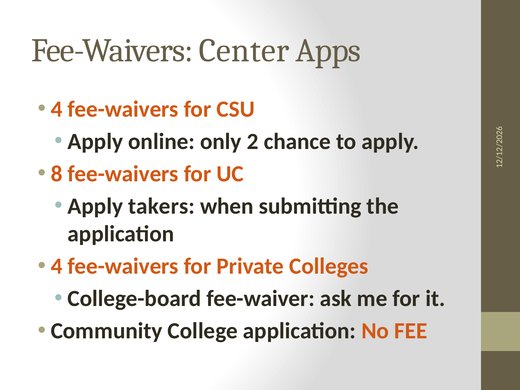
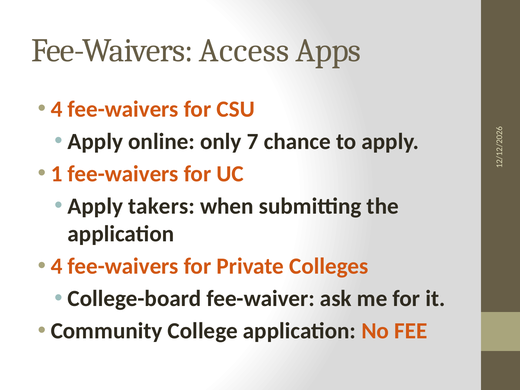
Center: Center -> Access (244, 50)
only 2: 2 -> 7 (253, 141)
8: 8 -> 1 (57, 174)
